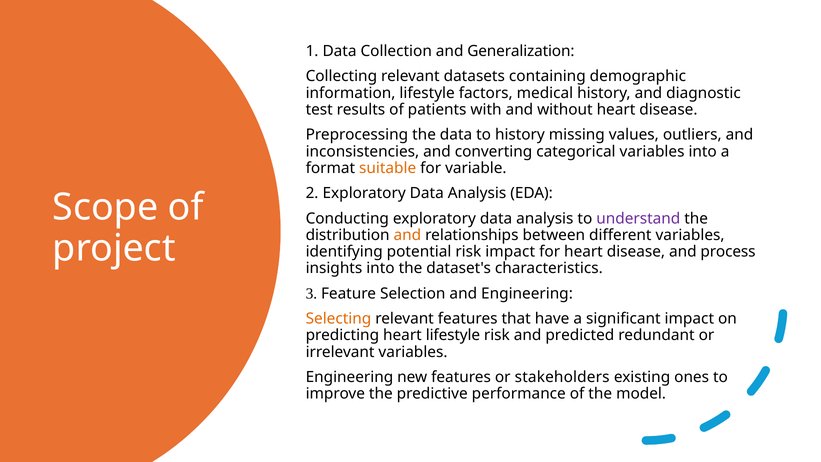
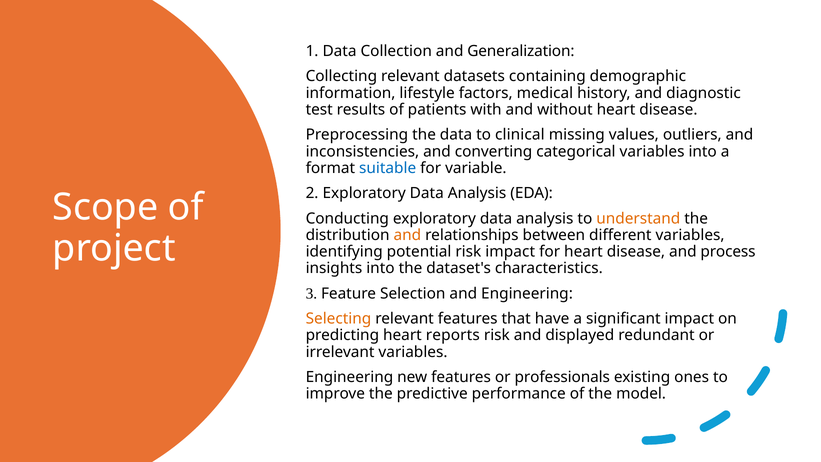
to history: history -> clinical (520, 135)
suitable colour: orange -> blue (388, 168)
understand colour: purple -> orange (638, 218)
heart lifestyle: lifestyle -> reports (453, 335)
predicted: predicted -> displayed (580, 335)
stakeholders: stakeholders -> professionals (562, 377)
